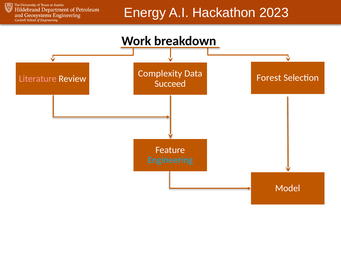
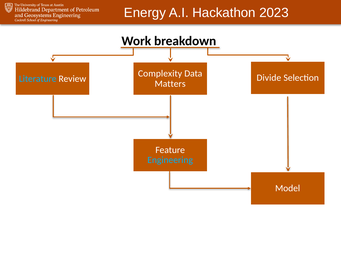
Forest: Forest -> Divide (269, 78)
Literature colour: pink -> light blue (38, 79)
Succeed: Succeed -> Matters (170, 84)
